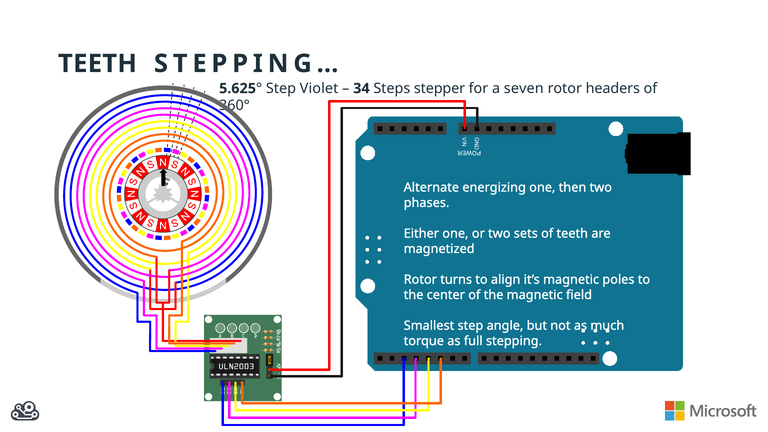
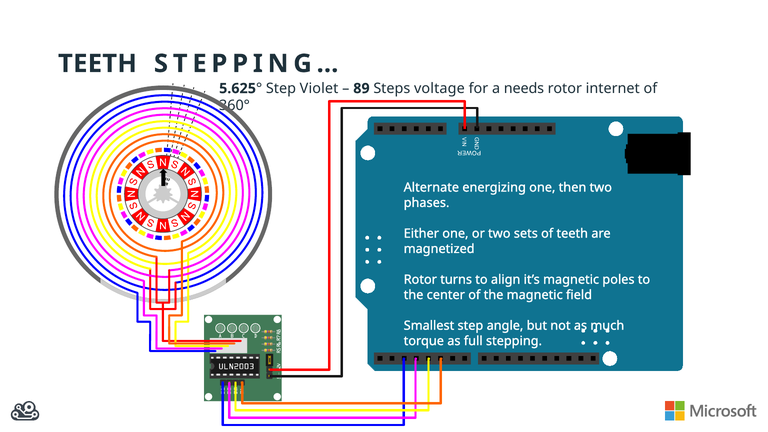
34: 34 -> 89 (361, 88)
stepper: stepper -> voltage (439, 88)
seven: seven -> needs (524, 88)
headers: headers -> internet (613, 88)
